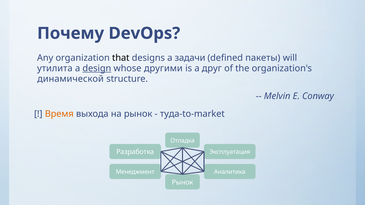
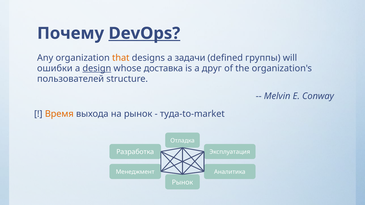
DevOps underline: none -> present (144, 33)
that colour: black -> orange (121, 58)
пакеты: пакеты -> группы (263, 58)
утилита: утилита -> ошибки (55, 68)
другими: другими -> доставка (163, 68)
динамической: динамической -> пользователей (71, 79)
